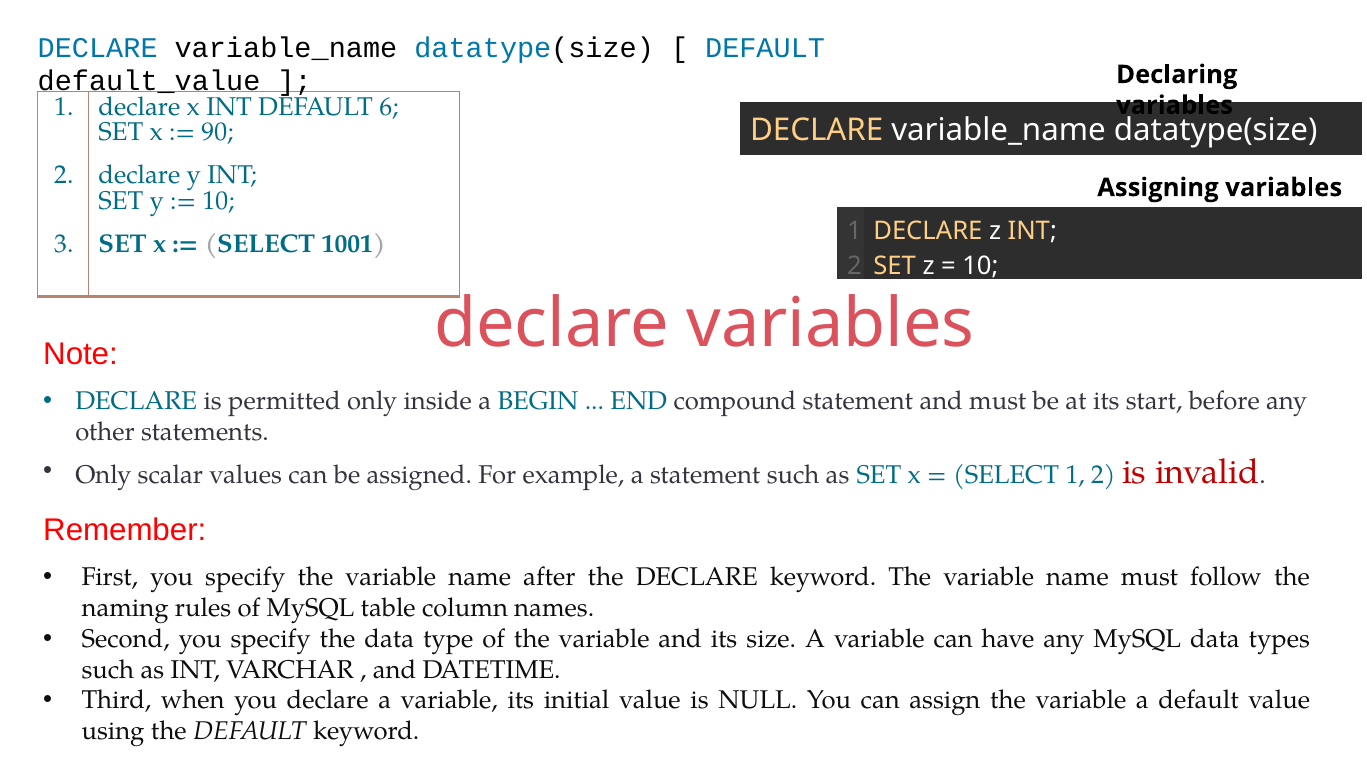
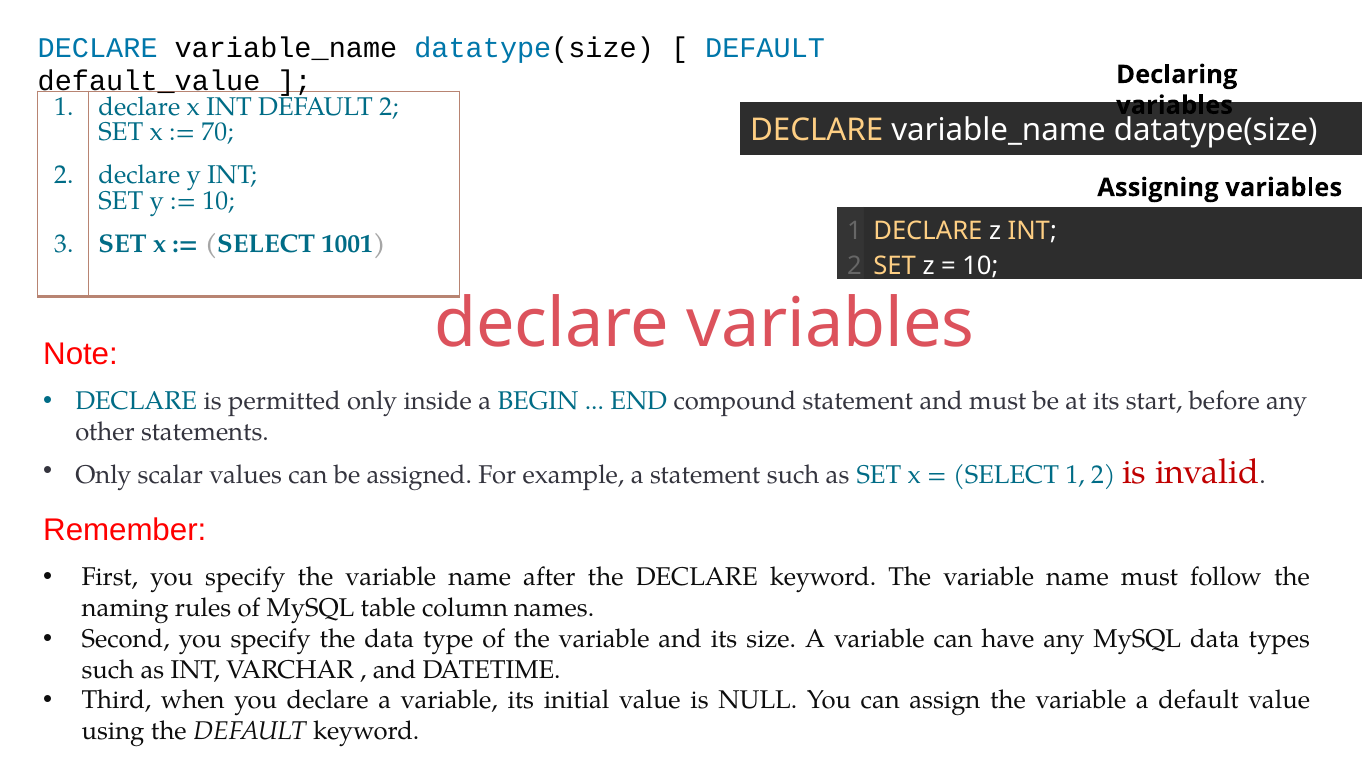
DEFAULT 6: 6 -> 2 (389, 107)
90: 90 -> 70 (217, 132)
